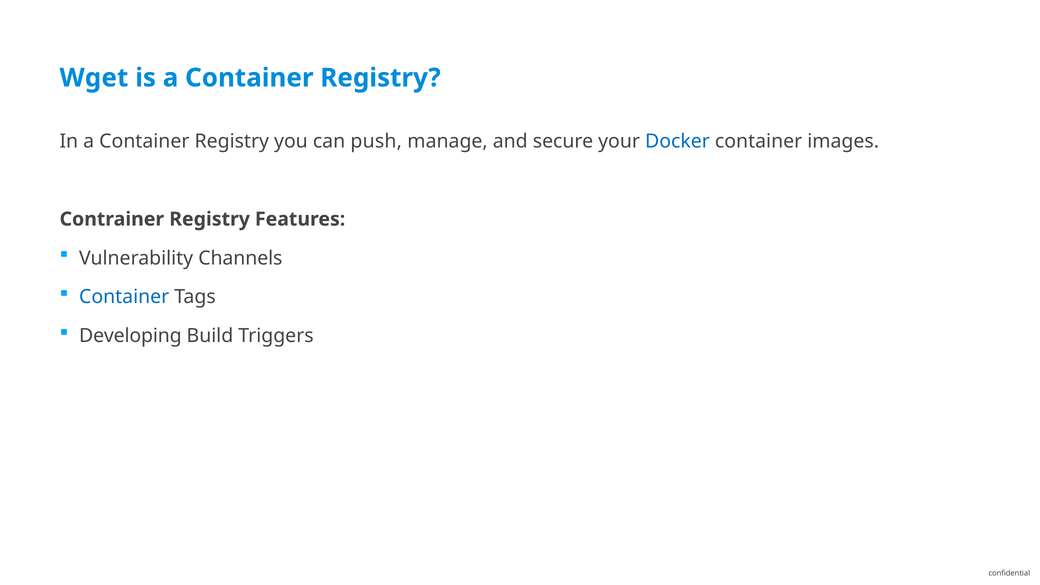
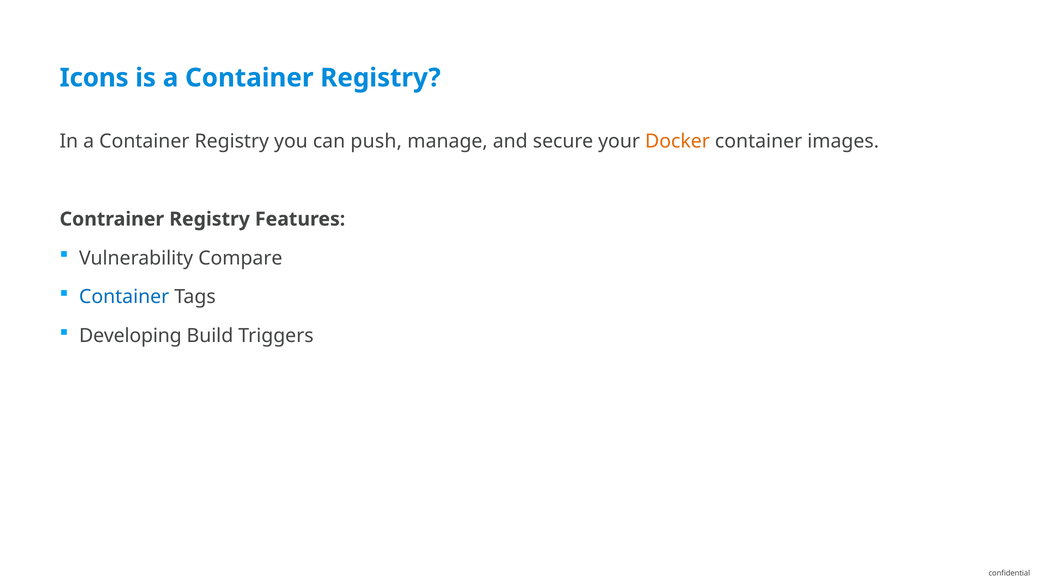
Wget: Wget -> Icons (94, 78)
Docker colour: blue -> orange (677, 141)
Channels: Channels -> Compare (240, 258)
